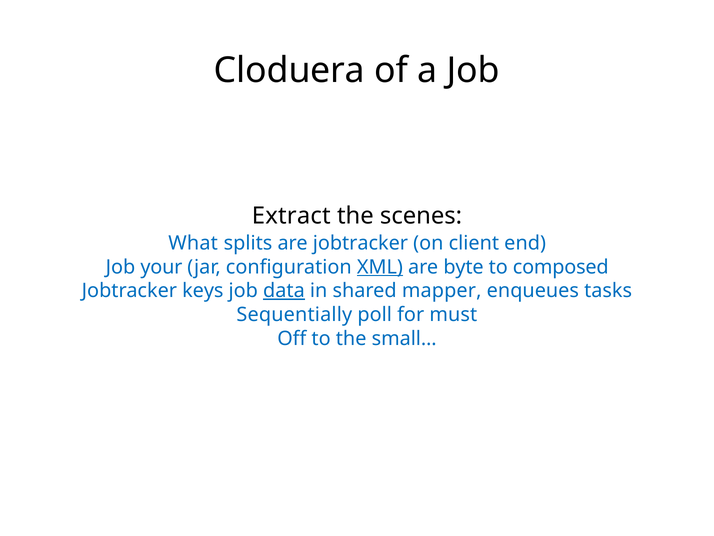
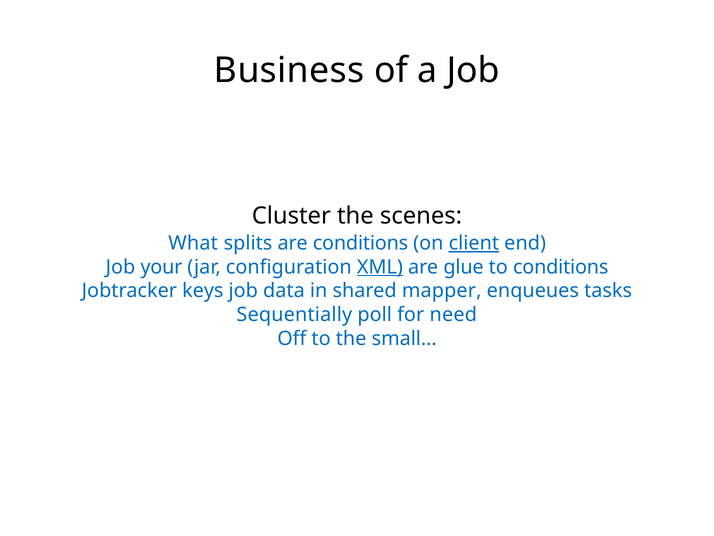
Cloduera: Cloduera -> Business (289, 70)
Extract: Extract -> Cluster (291, 216)
are jobtracker: jobtracker -> conditions (360, 243)
client underline: none -> present (474, 243)
byte: byte -> glue (464, 267)
to composed: composed -> conditions (561, 267)
data underline: present -> none (284, 291)
must: must -> need (453, 314)
